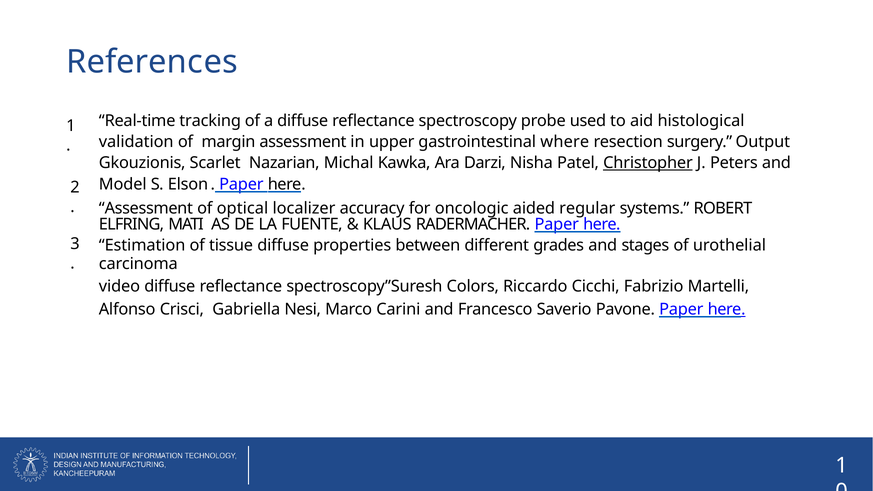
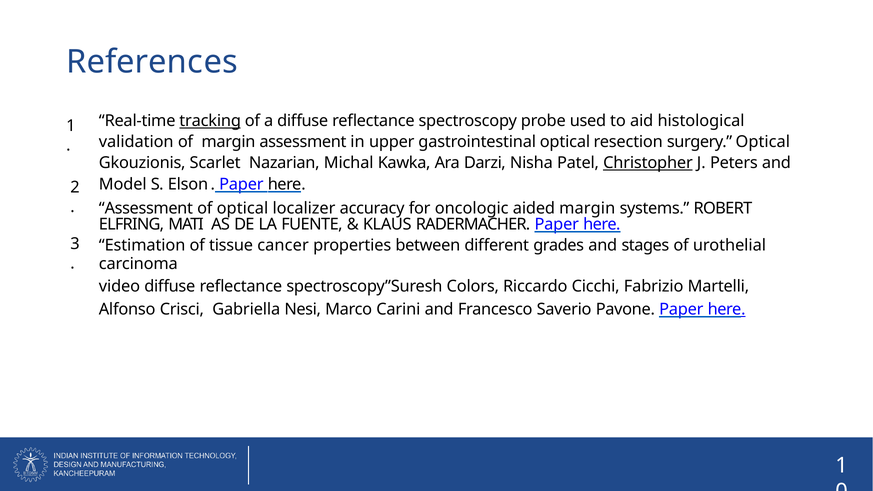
tracking underline: none -> present (210, 121)
gastrointestinal where: where -> optical (565, 142)
surgery Output: Output -> Optical (763, 142)
aided regular: regular -> margin (587, 208)
tissue diffuse: diffuse -> cancer (283, 245)
